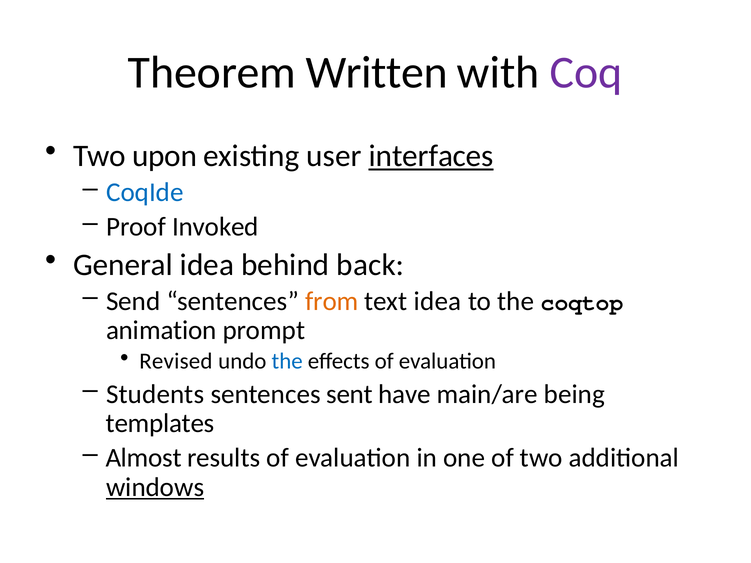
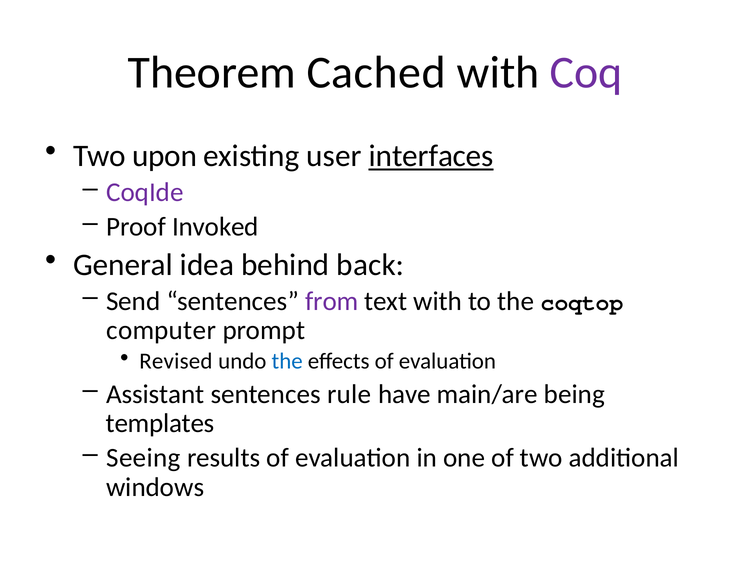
Written: Written -> Cached (376, 73)
CoqIde colour: blue -> purple (145, 192)
from colour: orange -> purple (332, 301)
text idea: idea -> with (438, 301)
animation: animation -> computer (161, 331)
Students: Students -> Assistant (155, 394)
sent: sent -> rule (349, 394)
Almost: Almost -> Seeing (143, 458)
windows underline: present -> none (155, 487)
